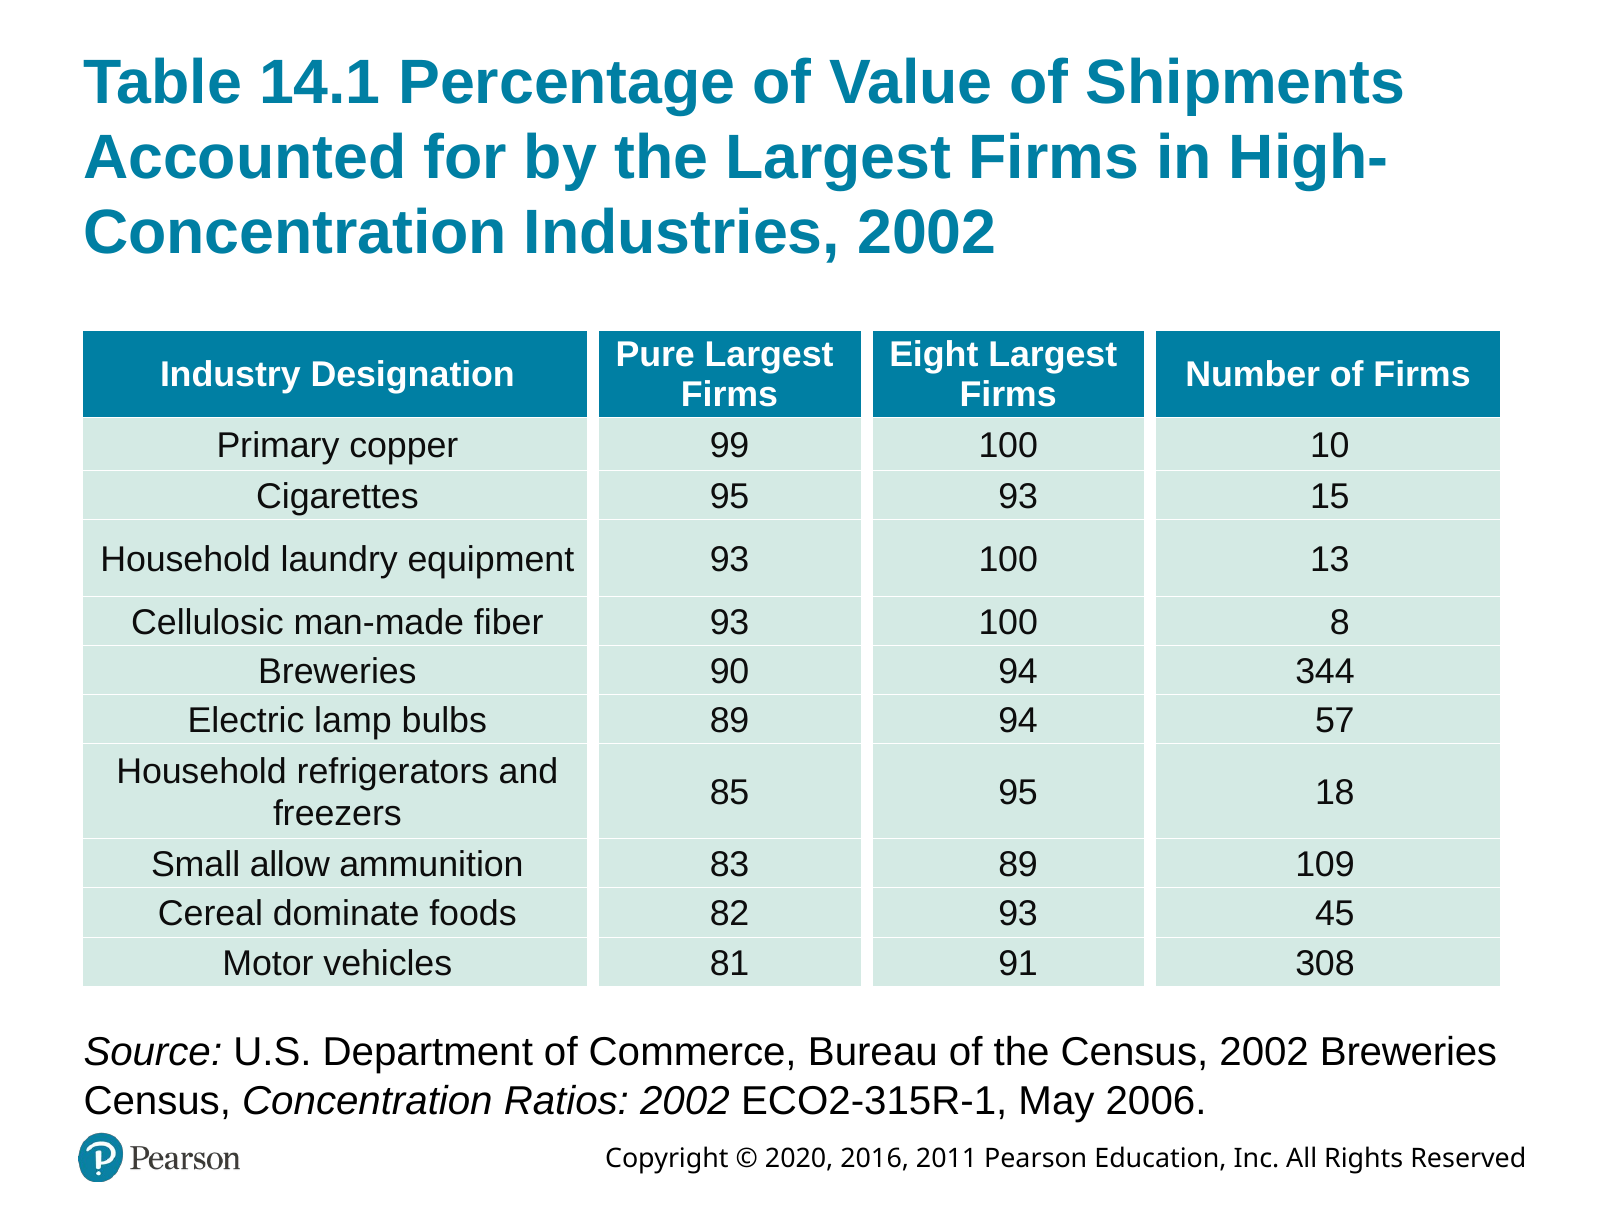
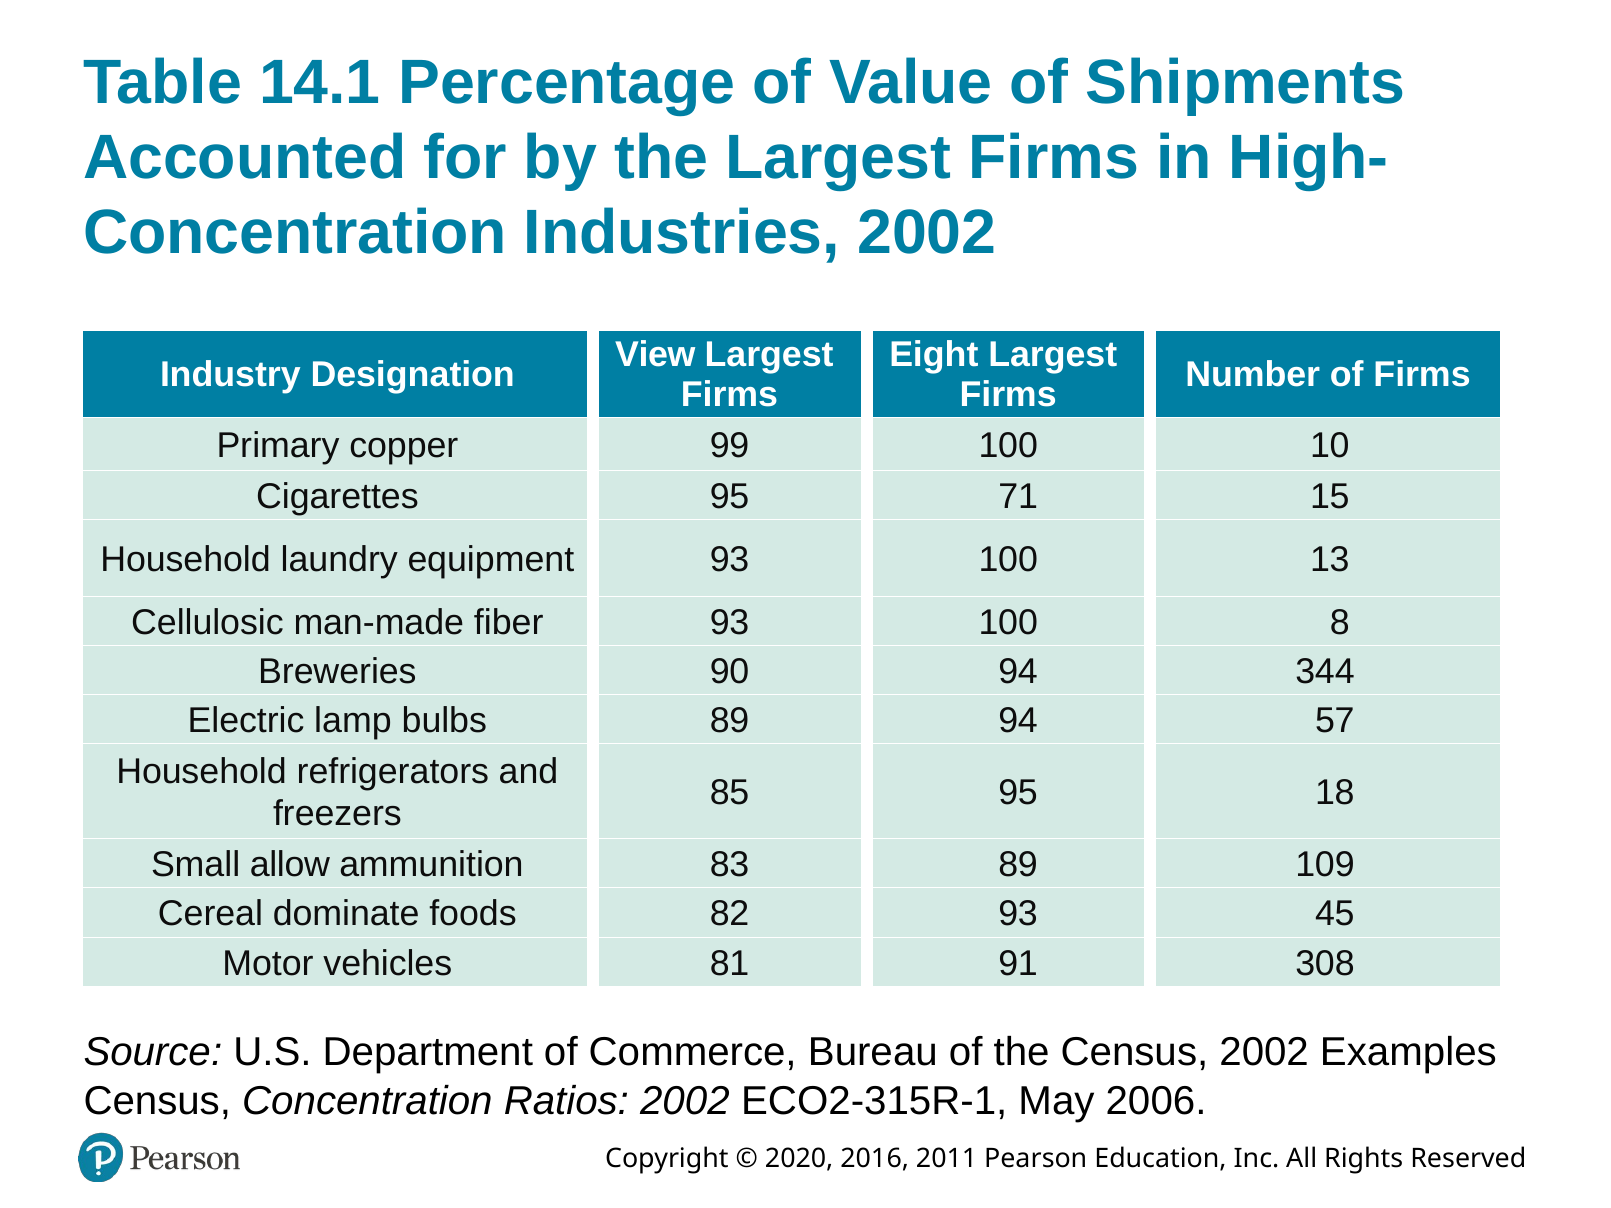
Pure: Pure -> View (655, 355)
95 93: 93 -> 71 (1018, 497)
2002 Breweries: Breweries -> Examples (1408, 1053)
